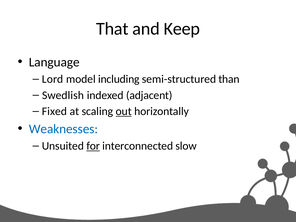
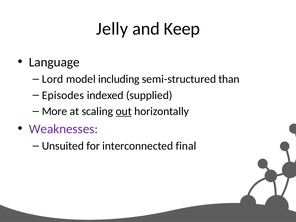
That: That -> Jelly (112, 29)
Swedlish: Swedlish -> Episodes (63, 95)
adjacent: adjacent -> supplied (149, 95)
Fixed: Fixed -> More (55, 111)
Weaknesses colour: blue -> purple (63, 129)
for underline: present -> none (93, 146)
slow: slow -> final (186, 146)
